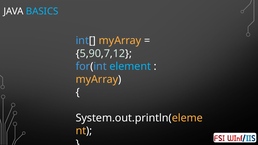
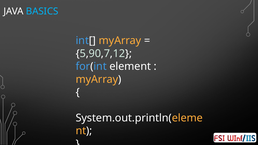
element colour: light blue -> white (130, 66)
